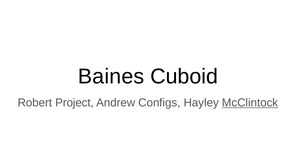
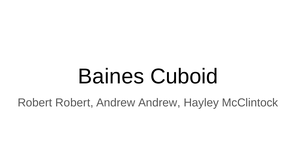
Robert Project: Project -> Robert (74, 102)
Andrew Configs: Configs -> Andrew (159, 102)
McClintock underline: present -> none (250, 102)
